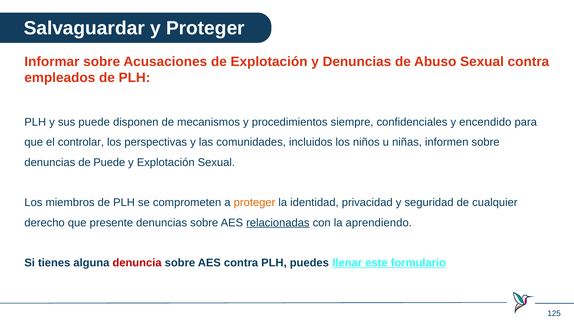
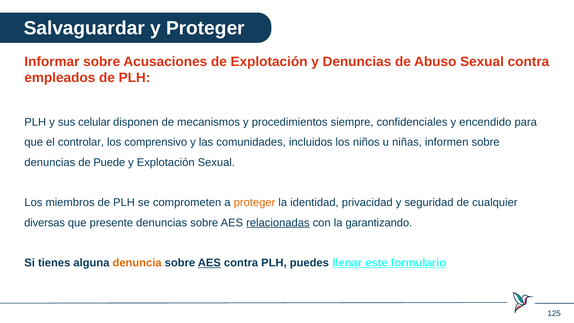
sus puede: puede -> celular (94, 122)
perspectivas: perspectivas -> comprensivo (156, 142)
derecho: derecho -> diversas (45, 223)
aprendiendo: aprendiendo -> garantizando (379, 223)
denuncia colour: red -> orange (137, 263)
AES underline: none -> present (209, 263)
